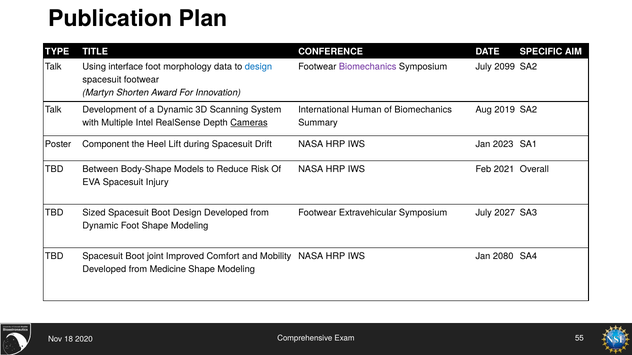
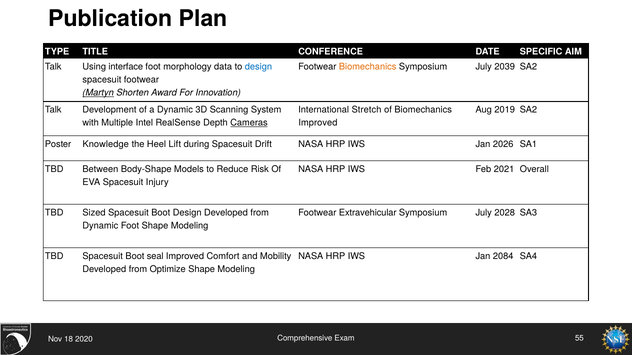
Biomechanics colour: purple -> orange (368, 67)
2099: 2099 -> 2039 (505, 67)
Martyn underline: none -> present (98, 93)
Human: Human -> Stretch (367, 110)
Summary: Summary -> Improved (318, 123)
Component: Component -> Knowledge (106, 144)
2023: 2023 -> 2026 (503, 144)
2027: 2027 -> 2028 (505, 213)
joint: joint -> seal (155, 256)
2080: 2080 -> 2084 (503, 256)
Medicine: Medicine -> Optimize (168, 270)
